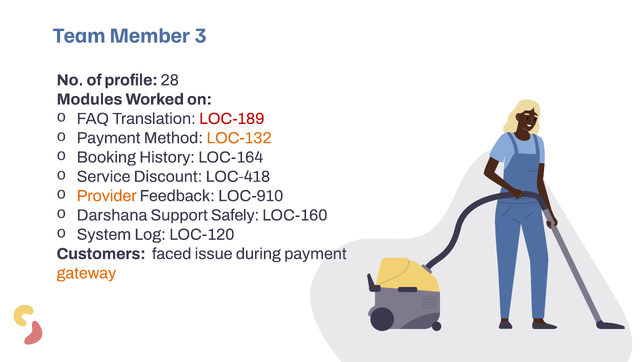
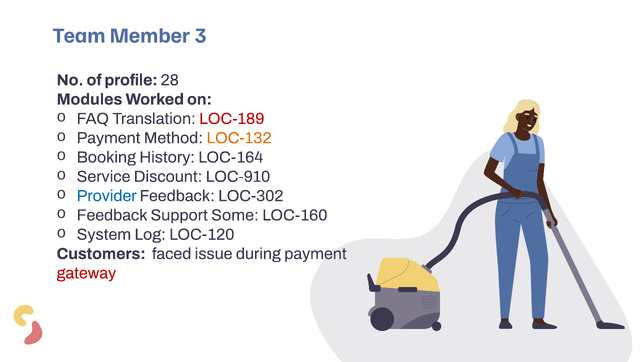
LOC-418: LOC-418 -> LOC-910 (238, 176)
Provider colour: orange -> blue (107, 196)
LOC-910: LOC-910 -> LOC-302 (251, 196)
Darshana: Darshana -> Feedback (112, 215)
Safely: Safely -> Some (235, 215)
gateway colour: orange -> red (86, 273)
